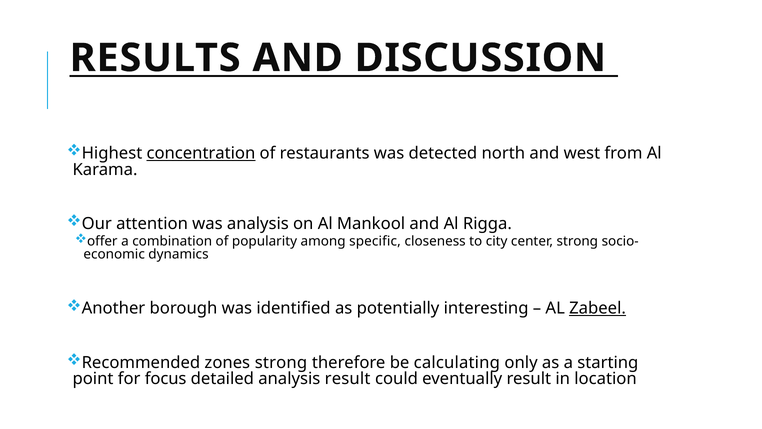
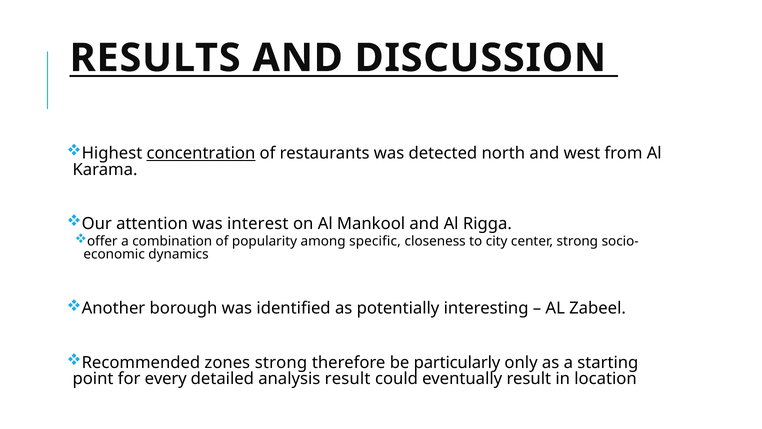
was analysis: analysis -> interest (258, 224)
Zabeel underline: present -> none (598, 308)
calculating: calculating -> particularly (457, 362)
focus: focus -> every (166, 378)
